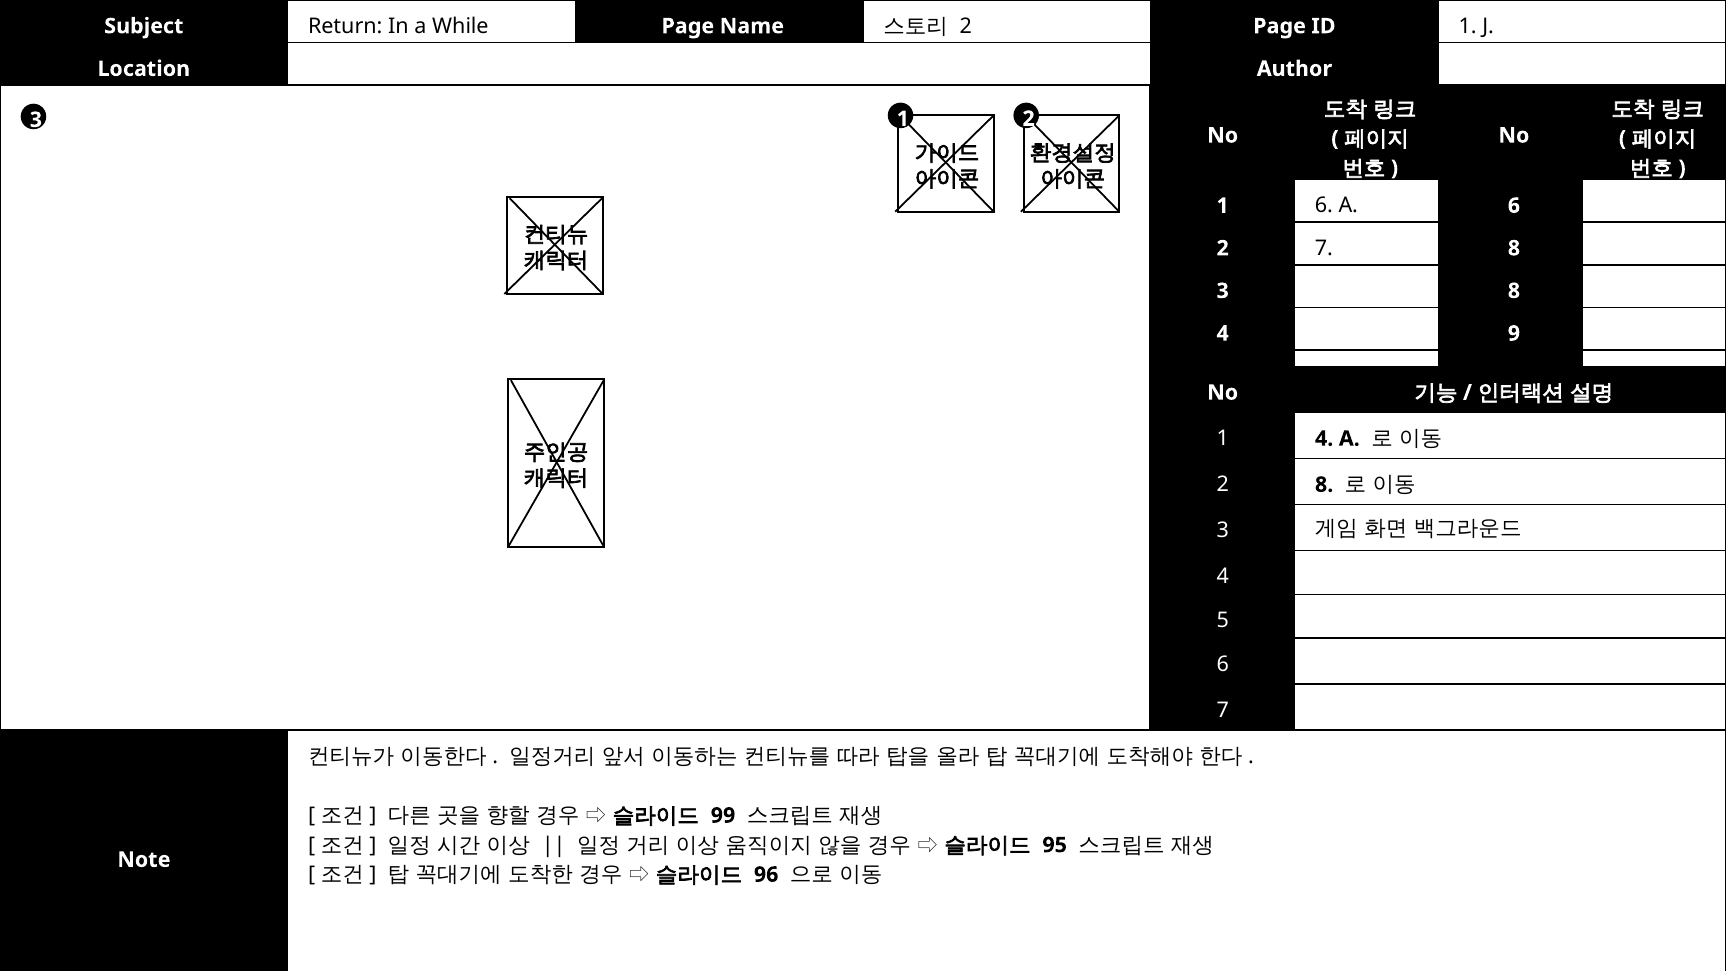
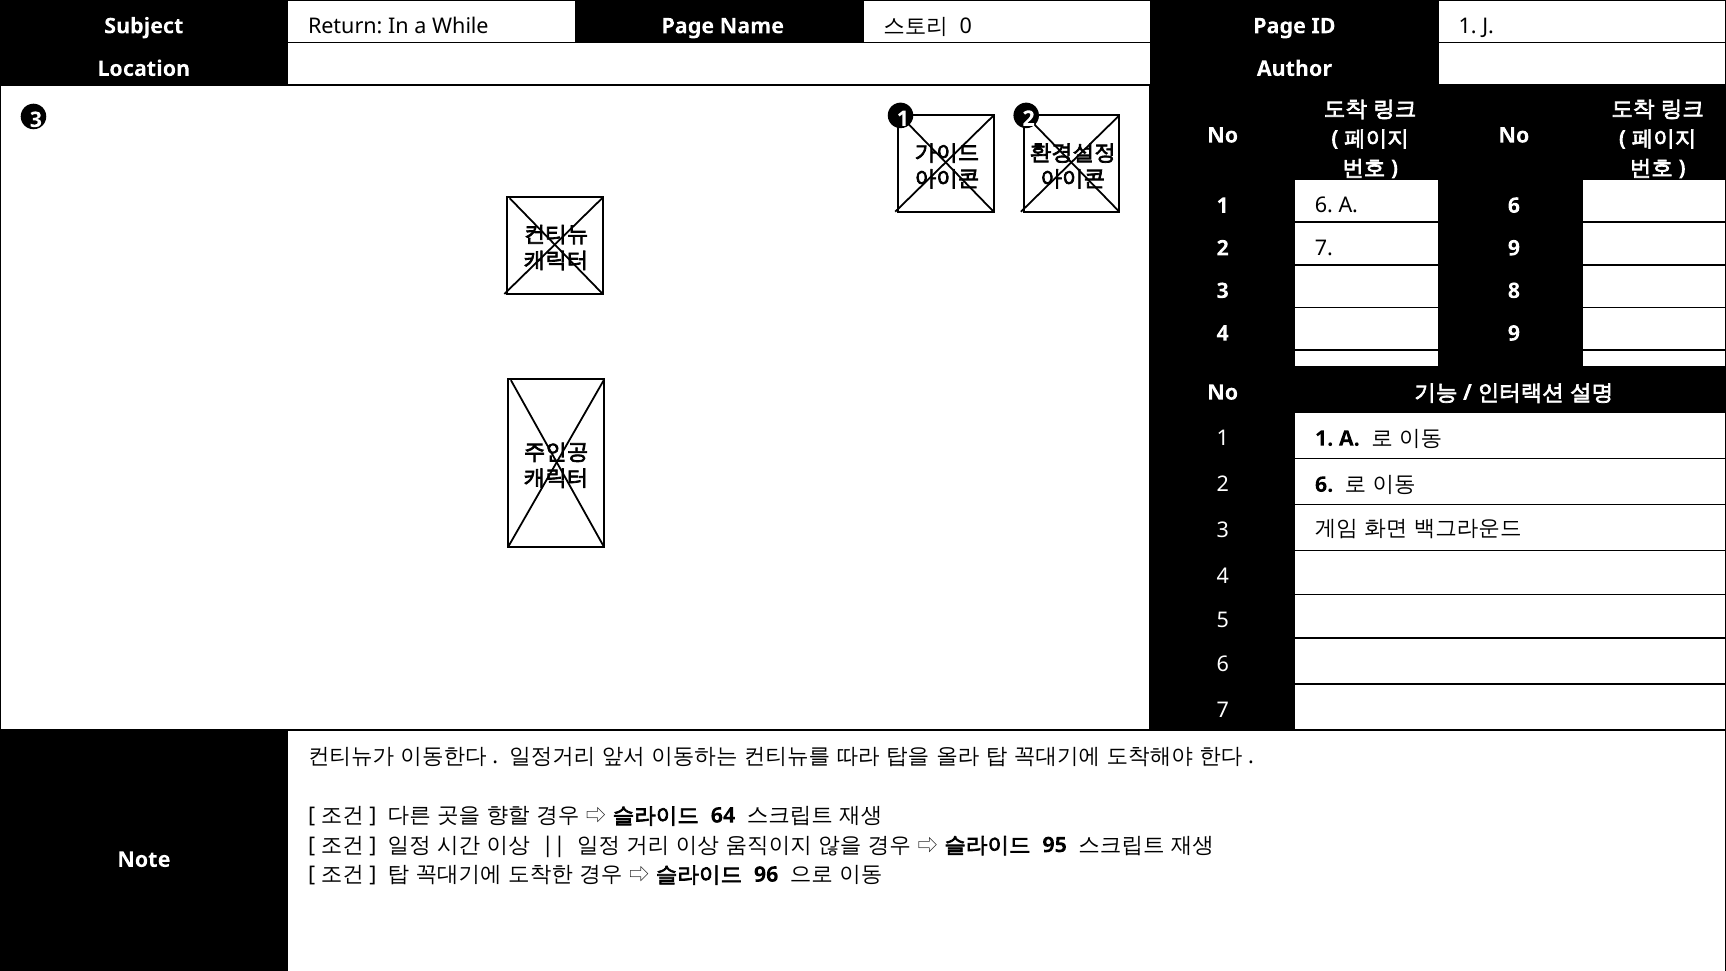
2: 2 -> 0 (966, 26)
7 8: 8 -> 9 (1514, 248)
1 4: 4 -> 1 (1324, 439)
2 8: 8 -> 6 (1324, 485)
99: 99 -> 64 (723, 815)
